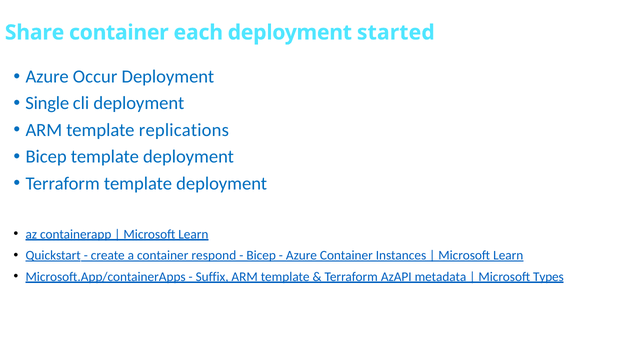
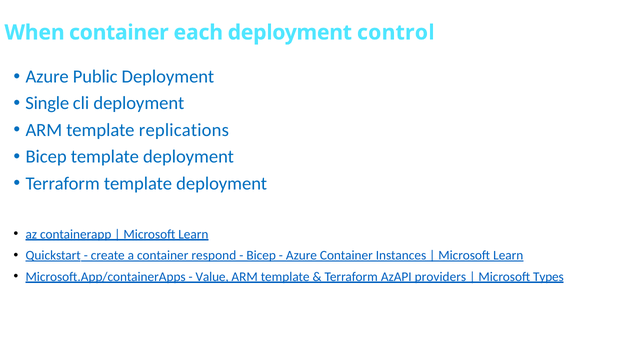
Share: Share -> When (35, 33)
started: started -> control (396, 33)
Occur: Occur -> Public (95, 77)
Suffix: Suffix -> Value (212, 277)
metadata: metadata -> providers (440, 277)
